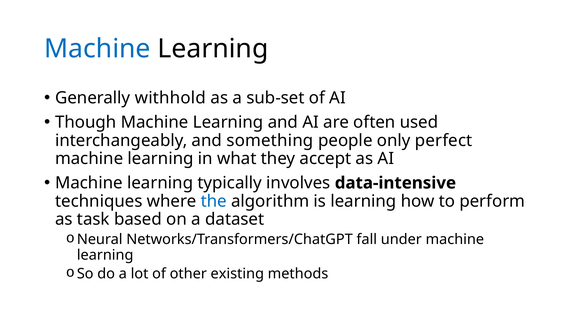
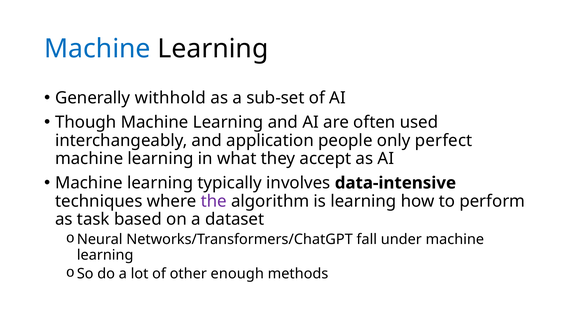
something: something -> application (270, 141)
the colour: blue -> purple (214, 201)
existing: existing -> enough (237, 274)
